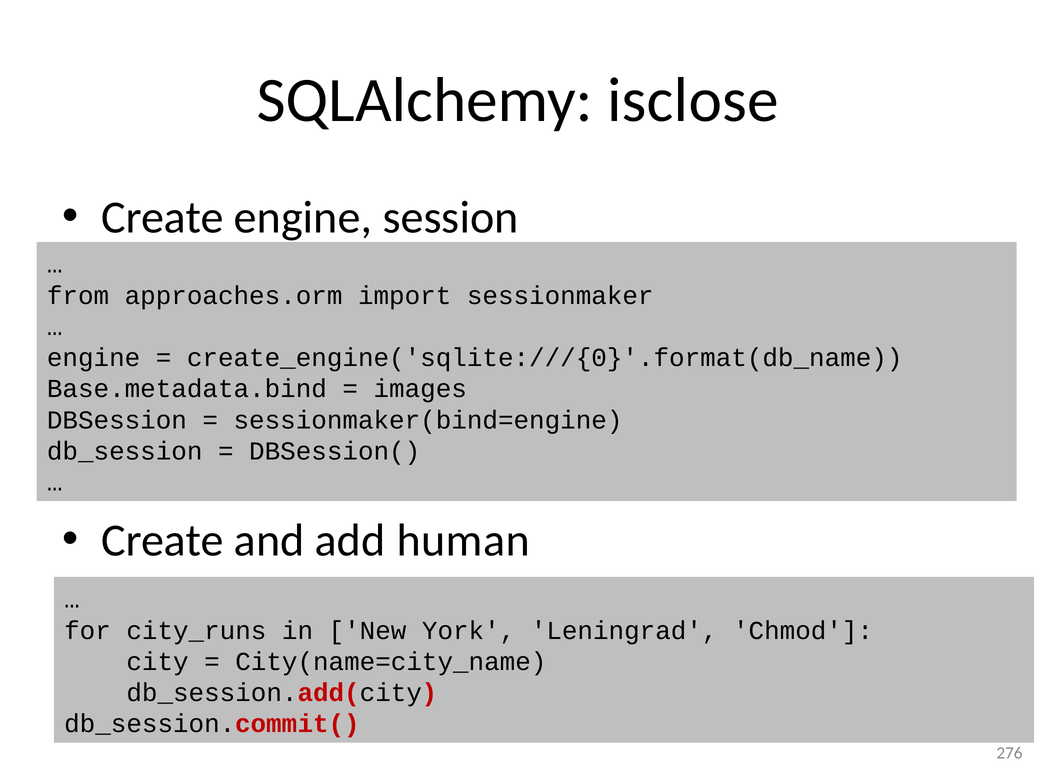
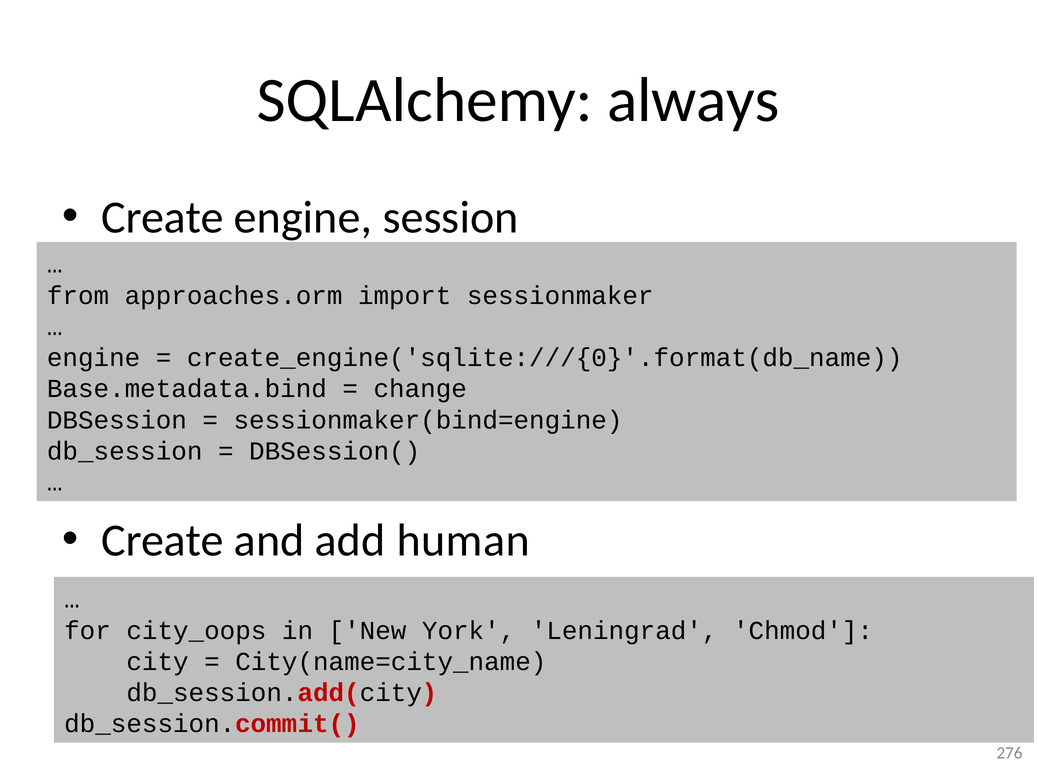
isclose: isclose -> always (693, 100)
images: images -> change (420, 389)
city_runs: city_runs -> city_oops (196, 630)
